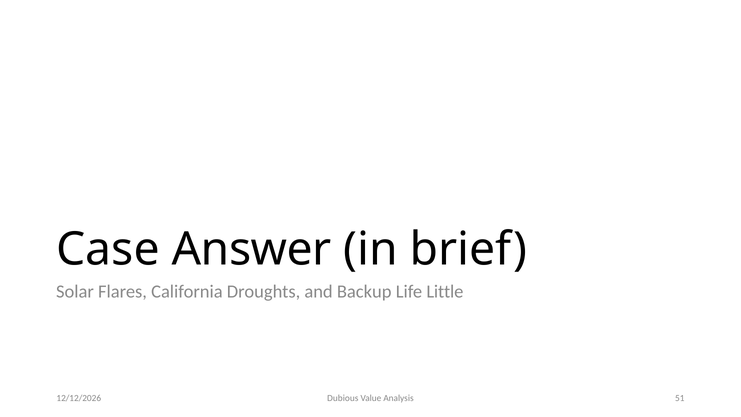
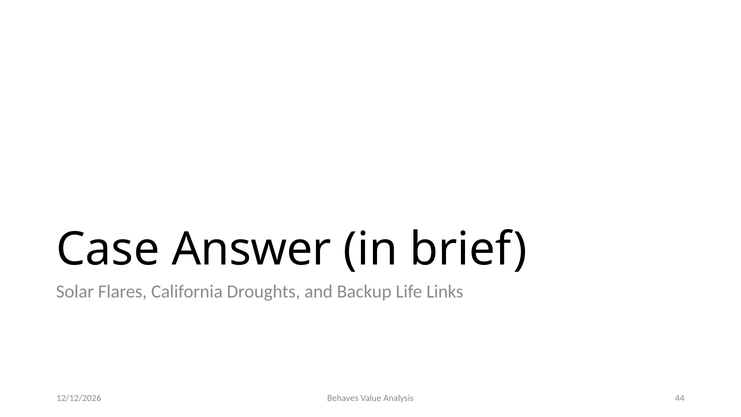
Little: Little -> Links (445, 292)
Dubious: Dubious -> Behaves (343, 398)
51: 51 -> 44 (680, 398)
